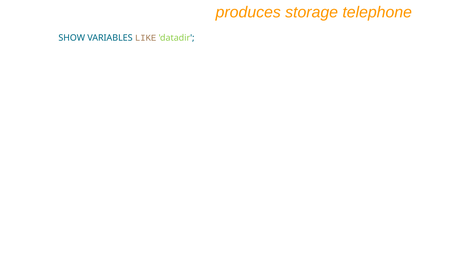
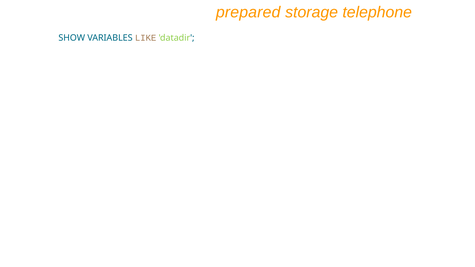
produces: produces -> prepared (248, 12)
